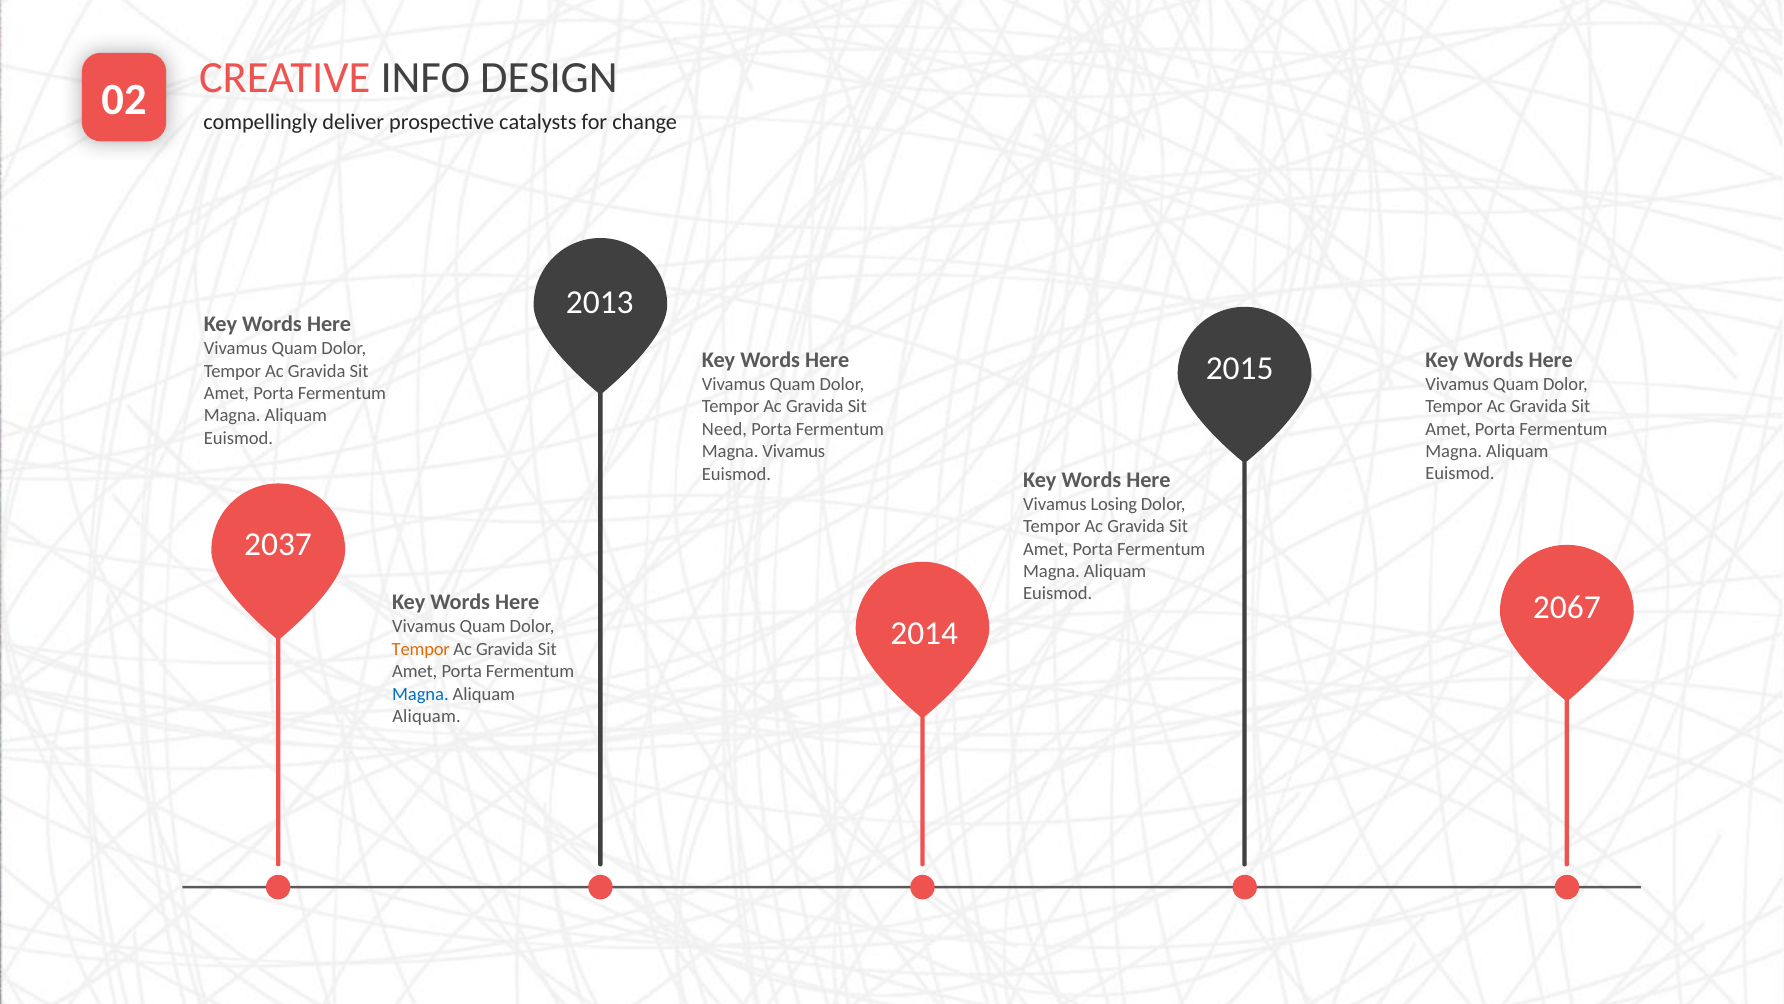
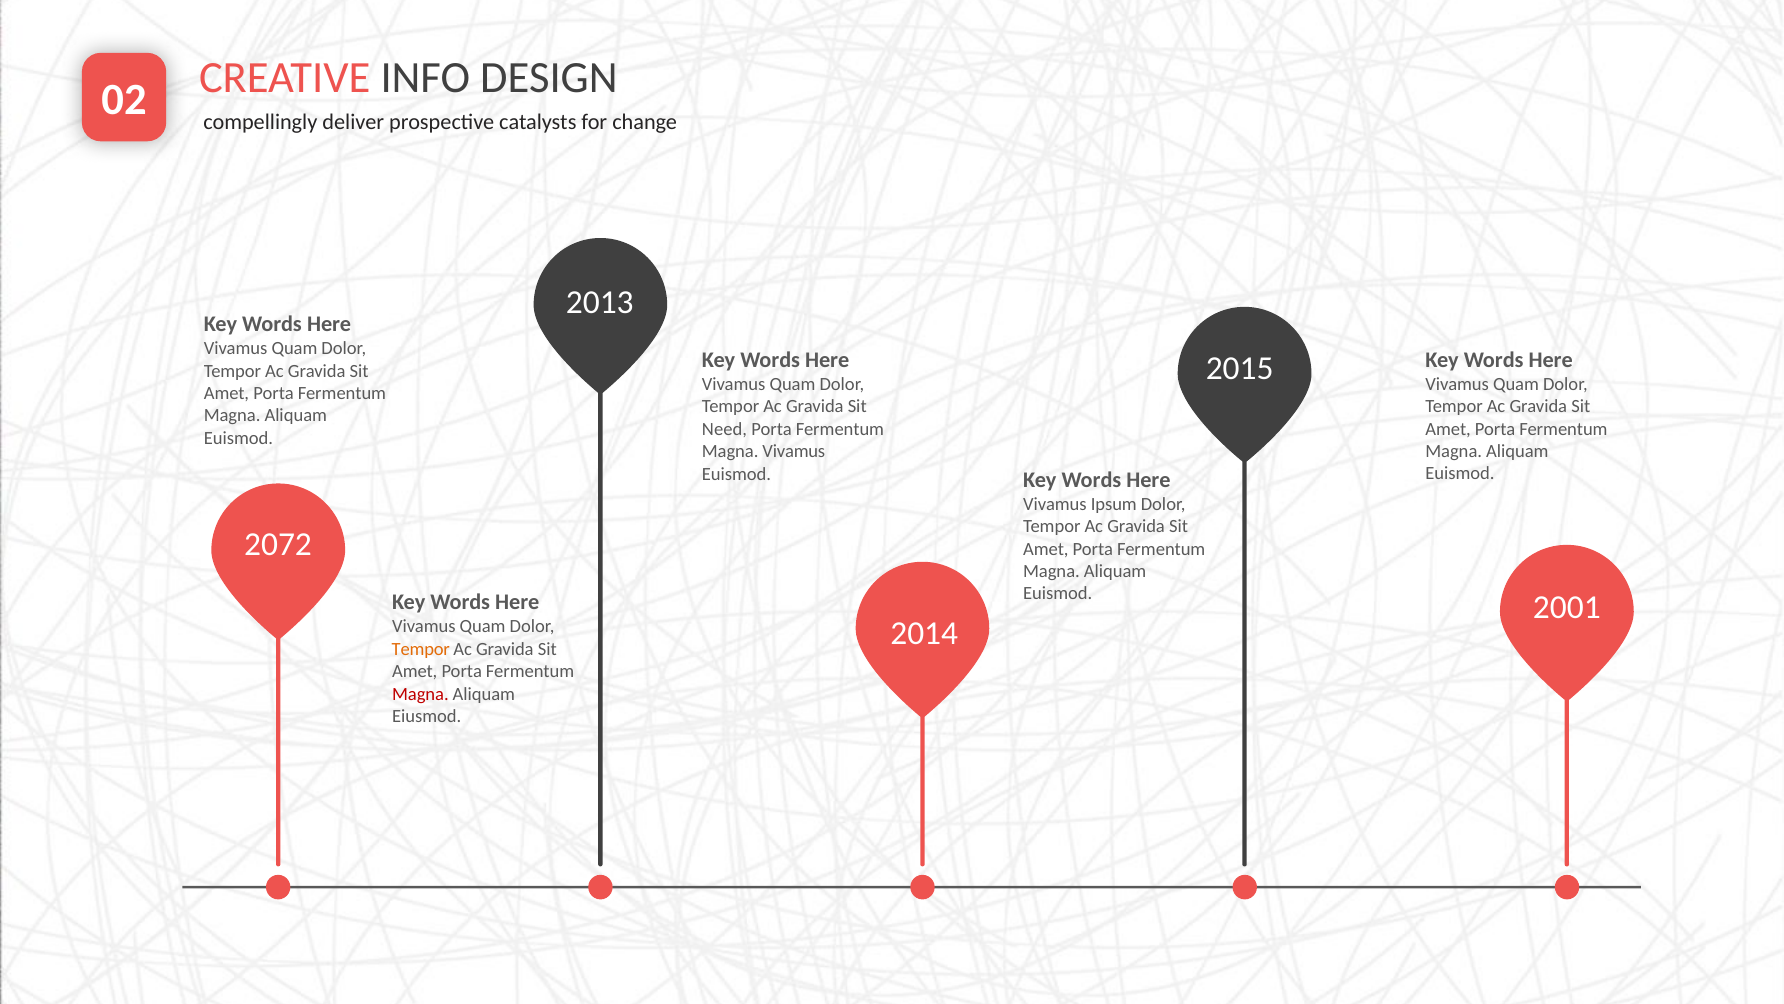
Losing: Losing -> Ipsum (1114, 504)
2037: 2037 -> 2072 (278, 544)
2067: 2067 -> 2001 (1567, 607)
Magna colour: blue -> red (420, 694)
Aliquam: Aliquam -> Eiusmod (427, 716)
